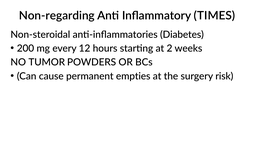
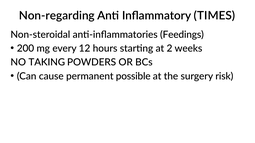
Diabetes: Diabetes -> Feedings (182, 35)
TUMOR: TUMOR -> TAKING (47, 62)
empties: empties -> possible (133, 76)
